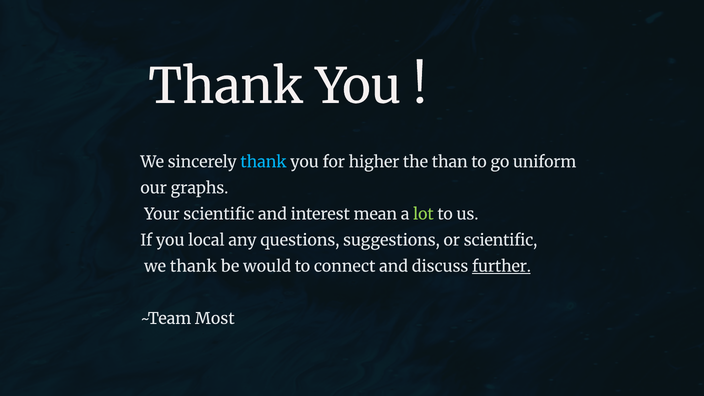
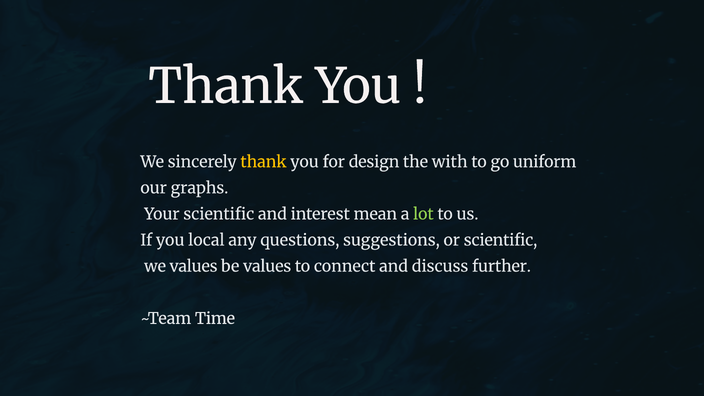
thank colour: light blue -> yellow (263, 162)
higher: higher -> design (374, 162)
than: than -> with (450, 162)
we thank: thank -> values (194, 266)
be would: would -> values (267, 266)
further underline: present -> none (501, 266)
Most: Most -> Time (215, 319)
